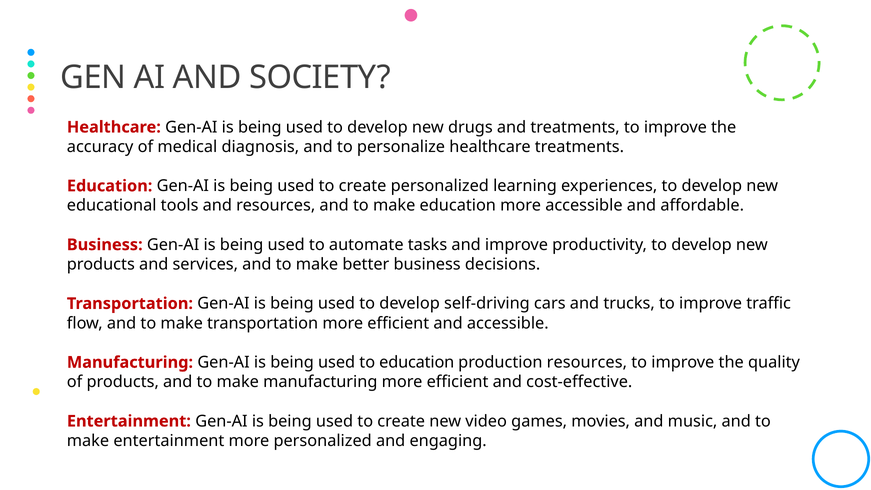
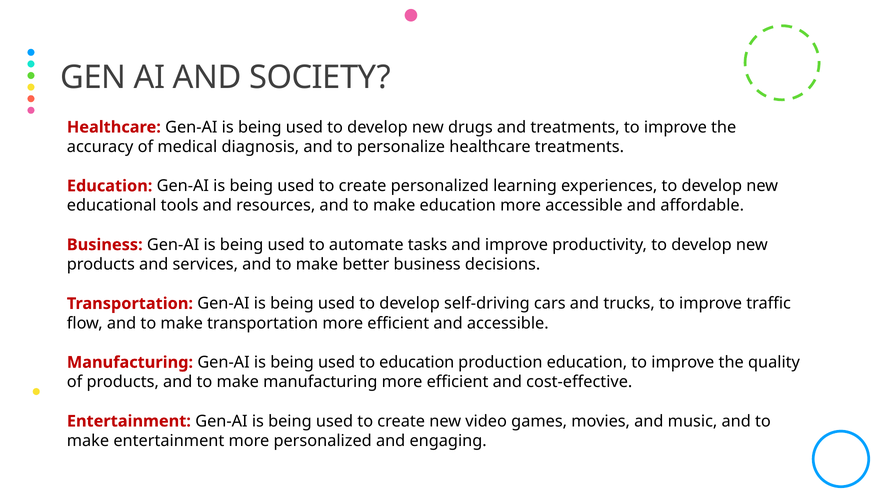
production resources: resources -> education (587, 362)
